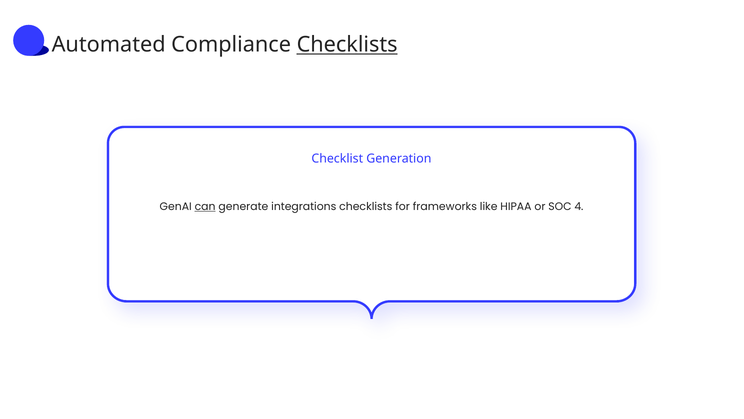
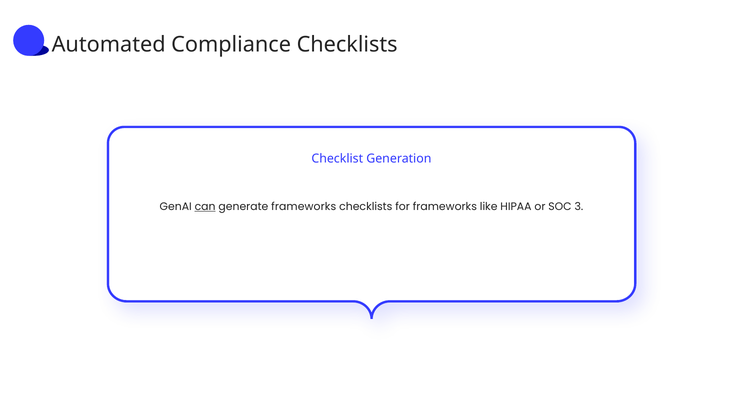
Checklists underline: present -> none (347, 45)
generate integrations: integrations -> frameworks (304, 206)
4: 4 -> 3 (579, 206)
